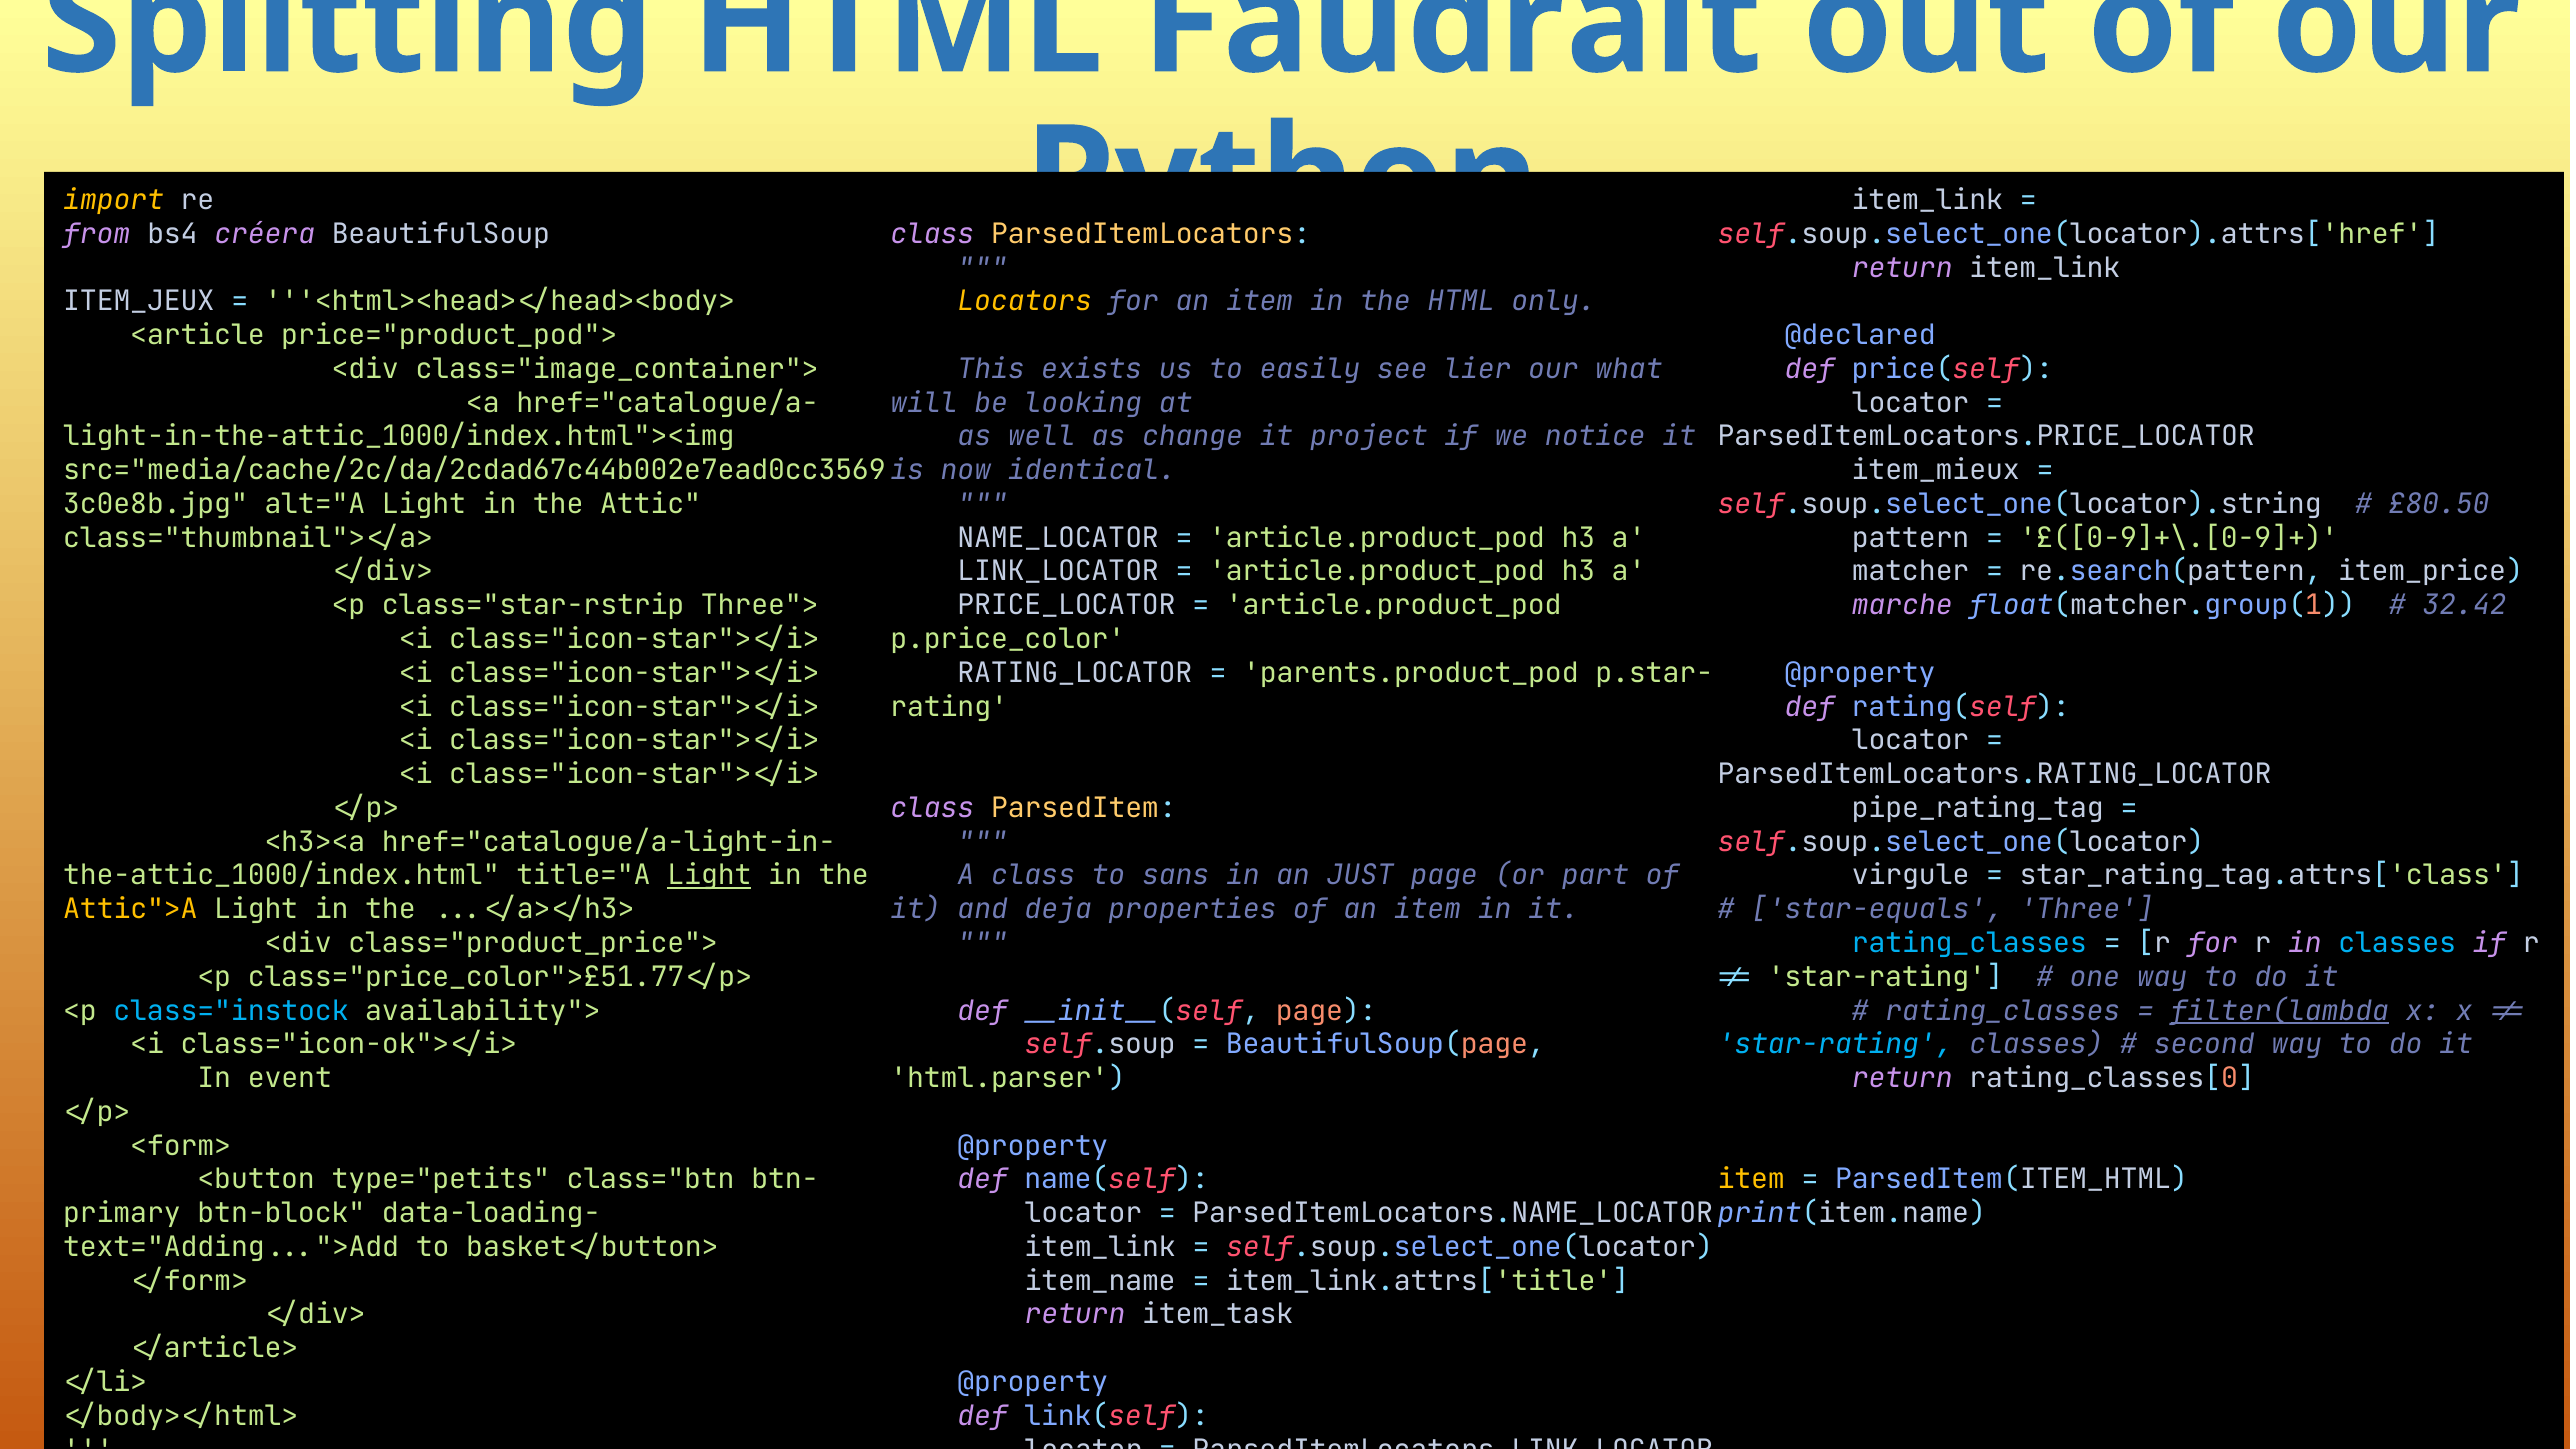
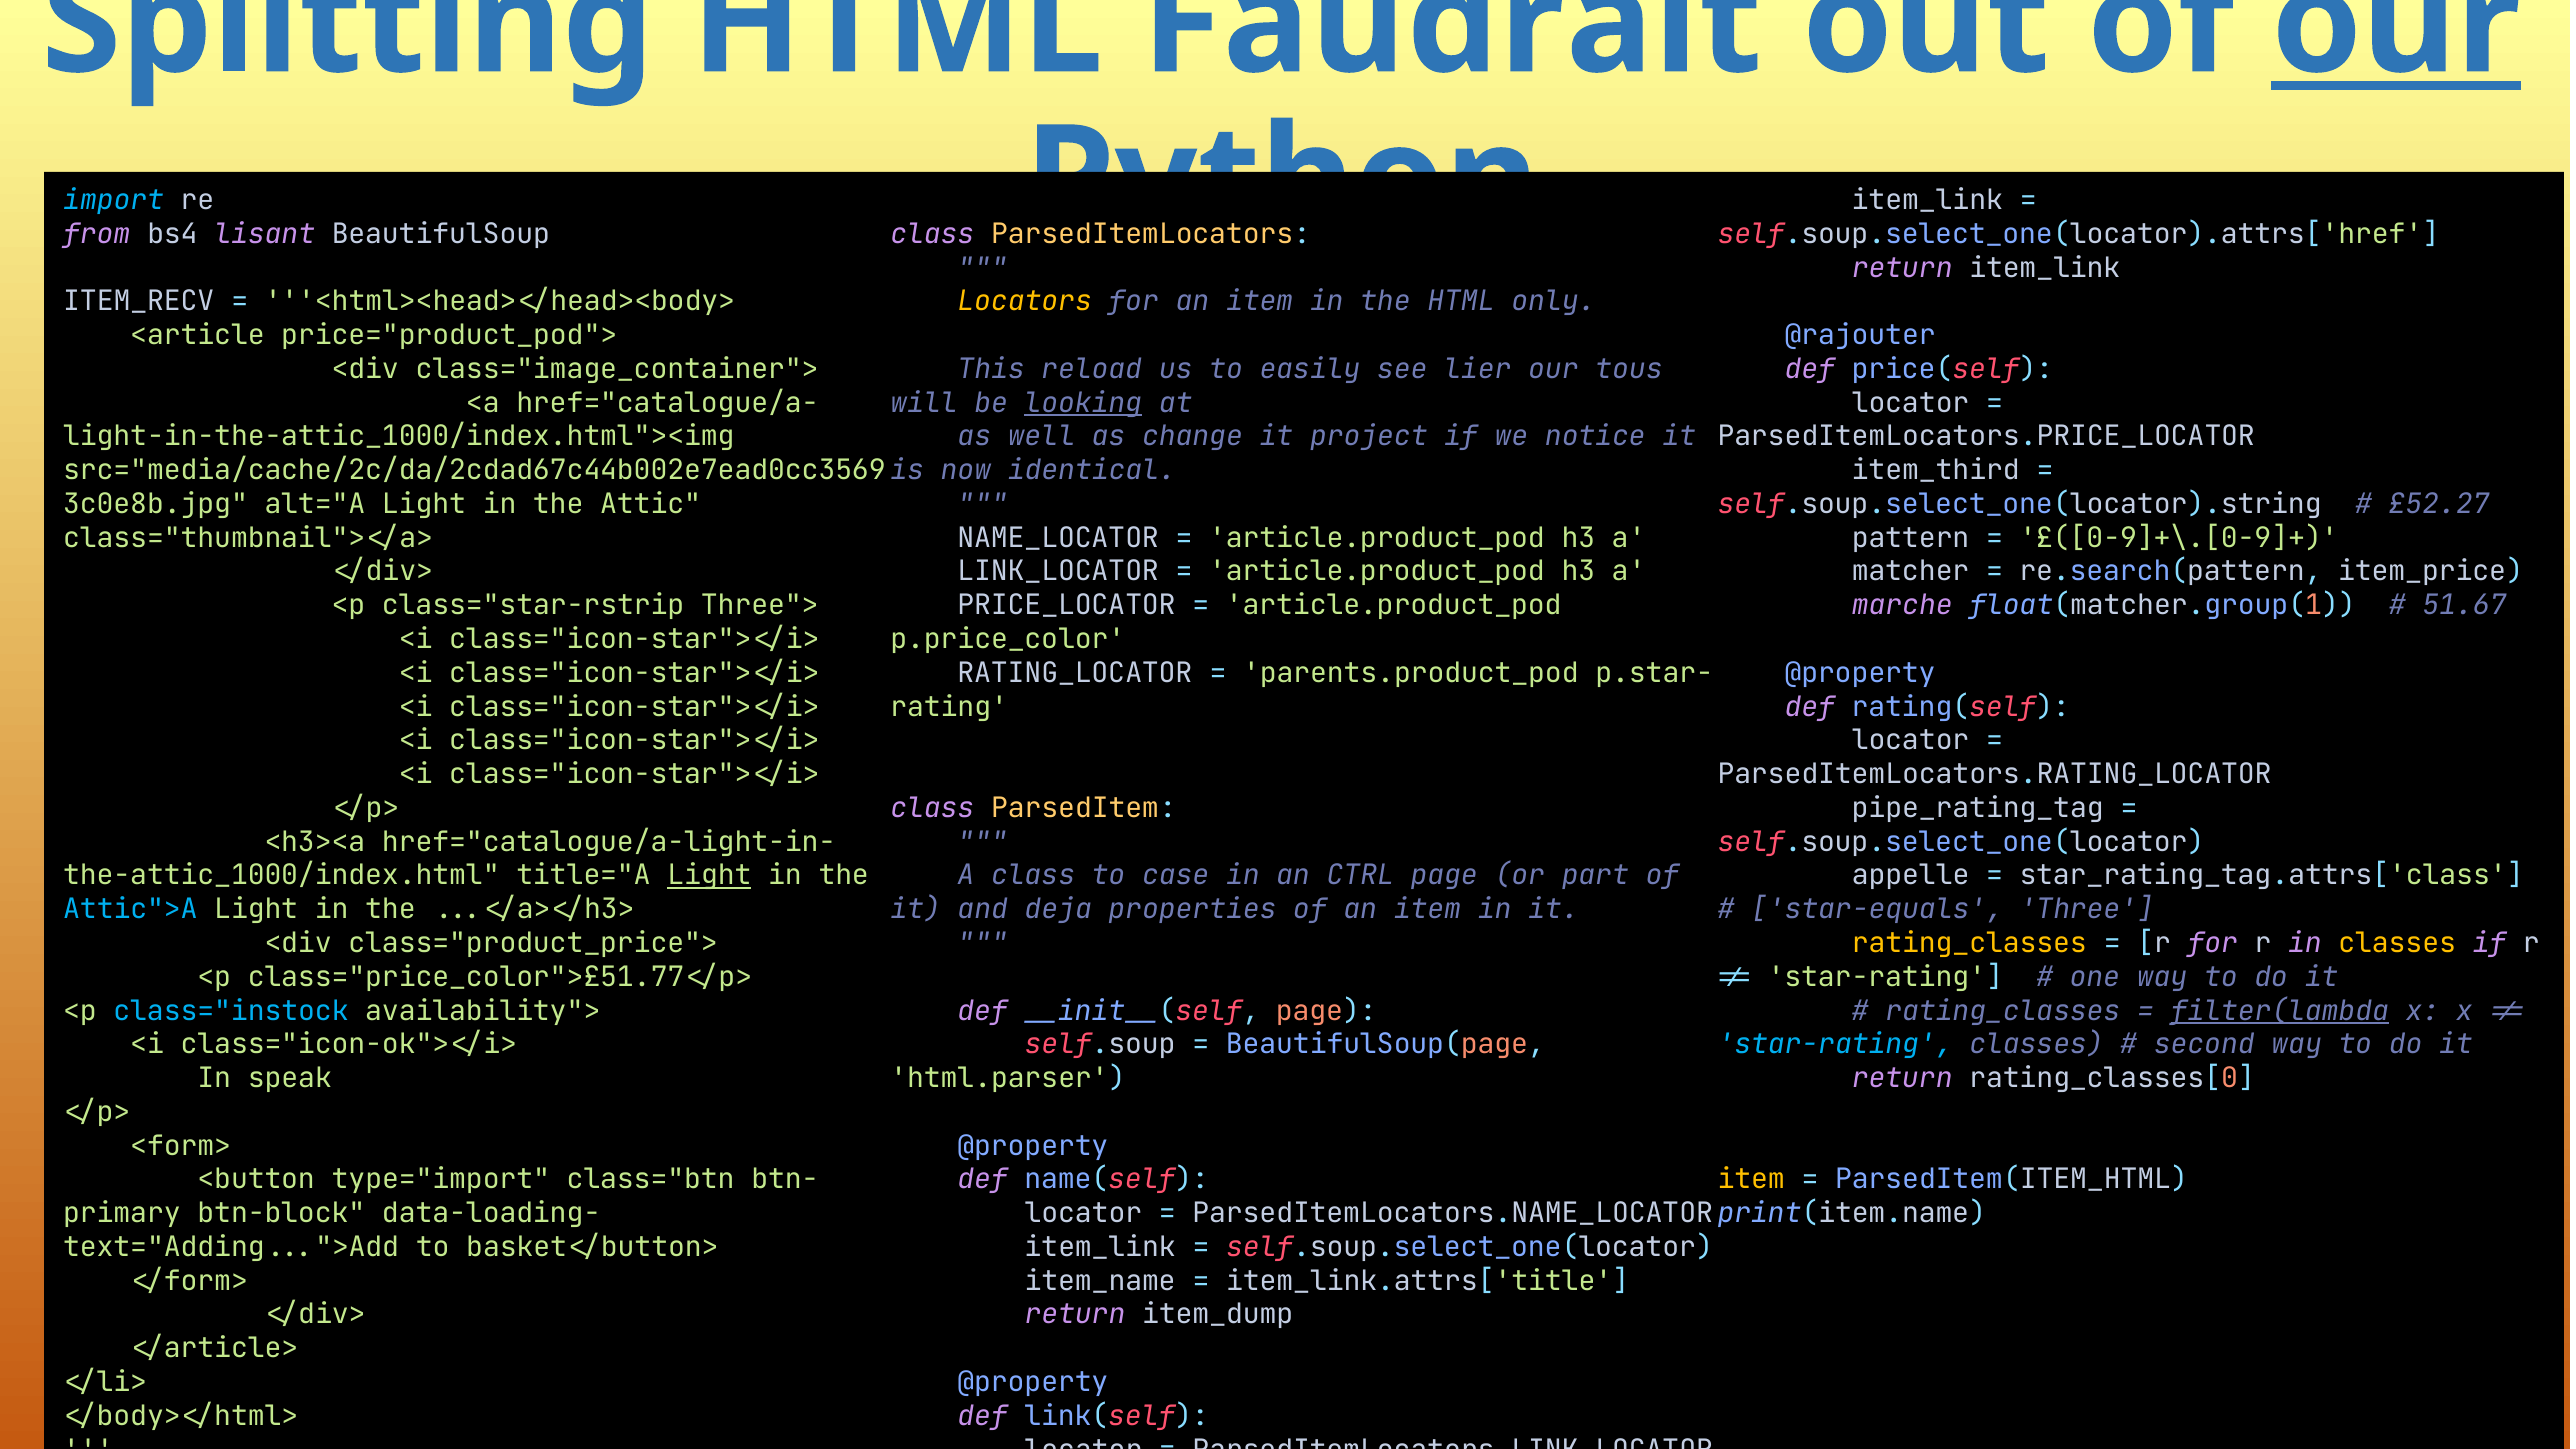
our underline: none -> present (2396, 24)
import colour: yellow -> light blue (114, 200)
créera: créera -> lisant (265, 234)
ITEM_JEUX: ITEM_JEUX -> ITEM_RECV (139, 302)
@declared: @declared -> @rajouter (1860, 335)
exists: exists -> reload (1092, 369)
what: what -> tous (1629, 369)
looking underline: none -> present (1083, 403)
item_mieux: item_mieux -> item_third (1936, 470)
£80.50: £80.50 -> £52.27 (2439, 504)
32.42: 32.42 -> 51.67 (2464, 605)
sans: sans -> case (1176, 876)
JUST: JUST -> CTRL (1360, 876)
virgule: virgule -> appelle (1911, 876)
Attic">A colour: yellow -> light blue (130, 909)
rating_classes colour: light blue -> yellow (1969, 943)
classes colour: light blue -> yellow (2397, 943)
event: event -> speak (290, 1078)
type="petits: type="petits -> type="import (441, 1180)
item_task: item_task -> item_dump (1218, 1315)
